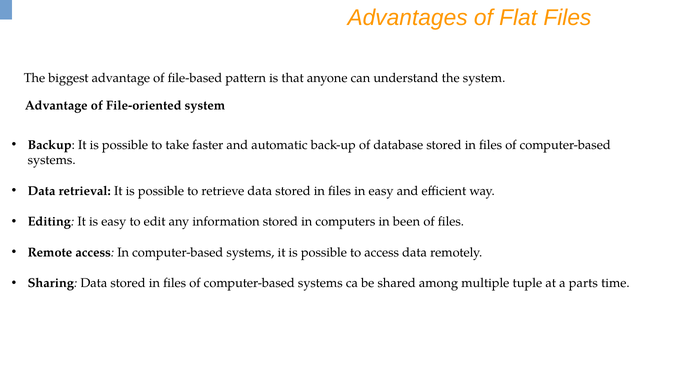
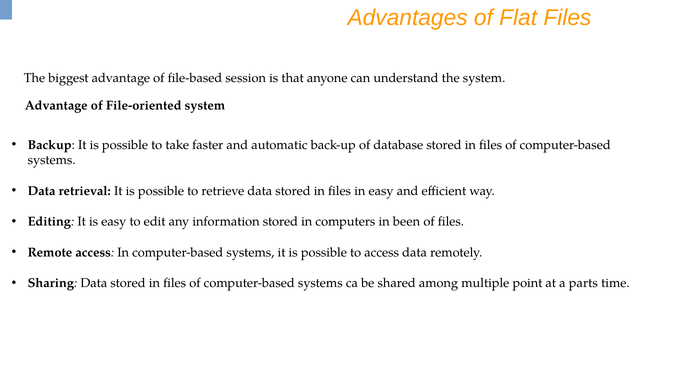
pattern: pattern -> session (246, 78)
tuple: tuple -> point (527, 283)
